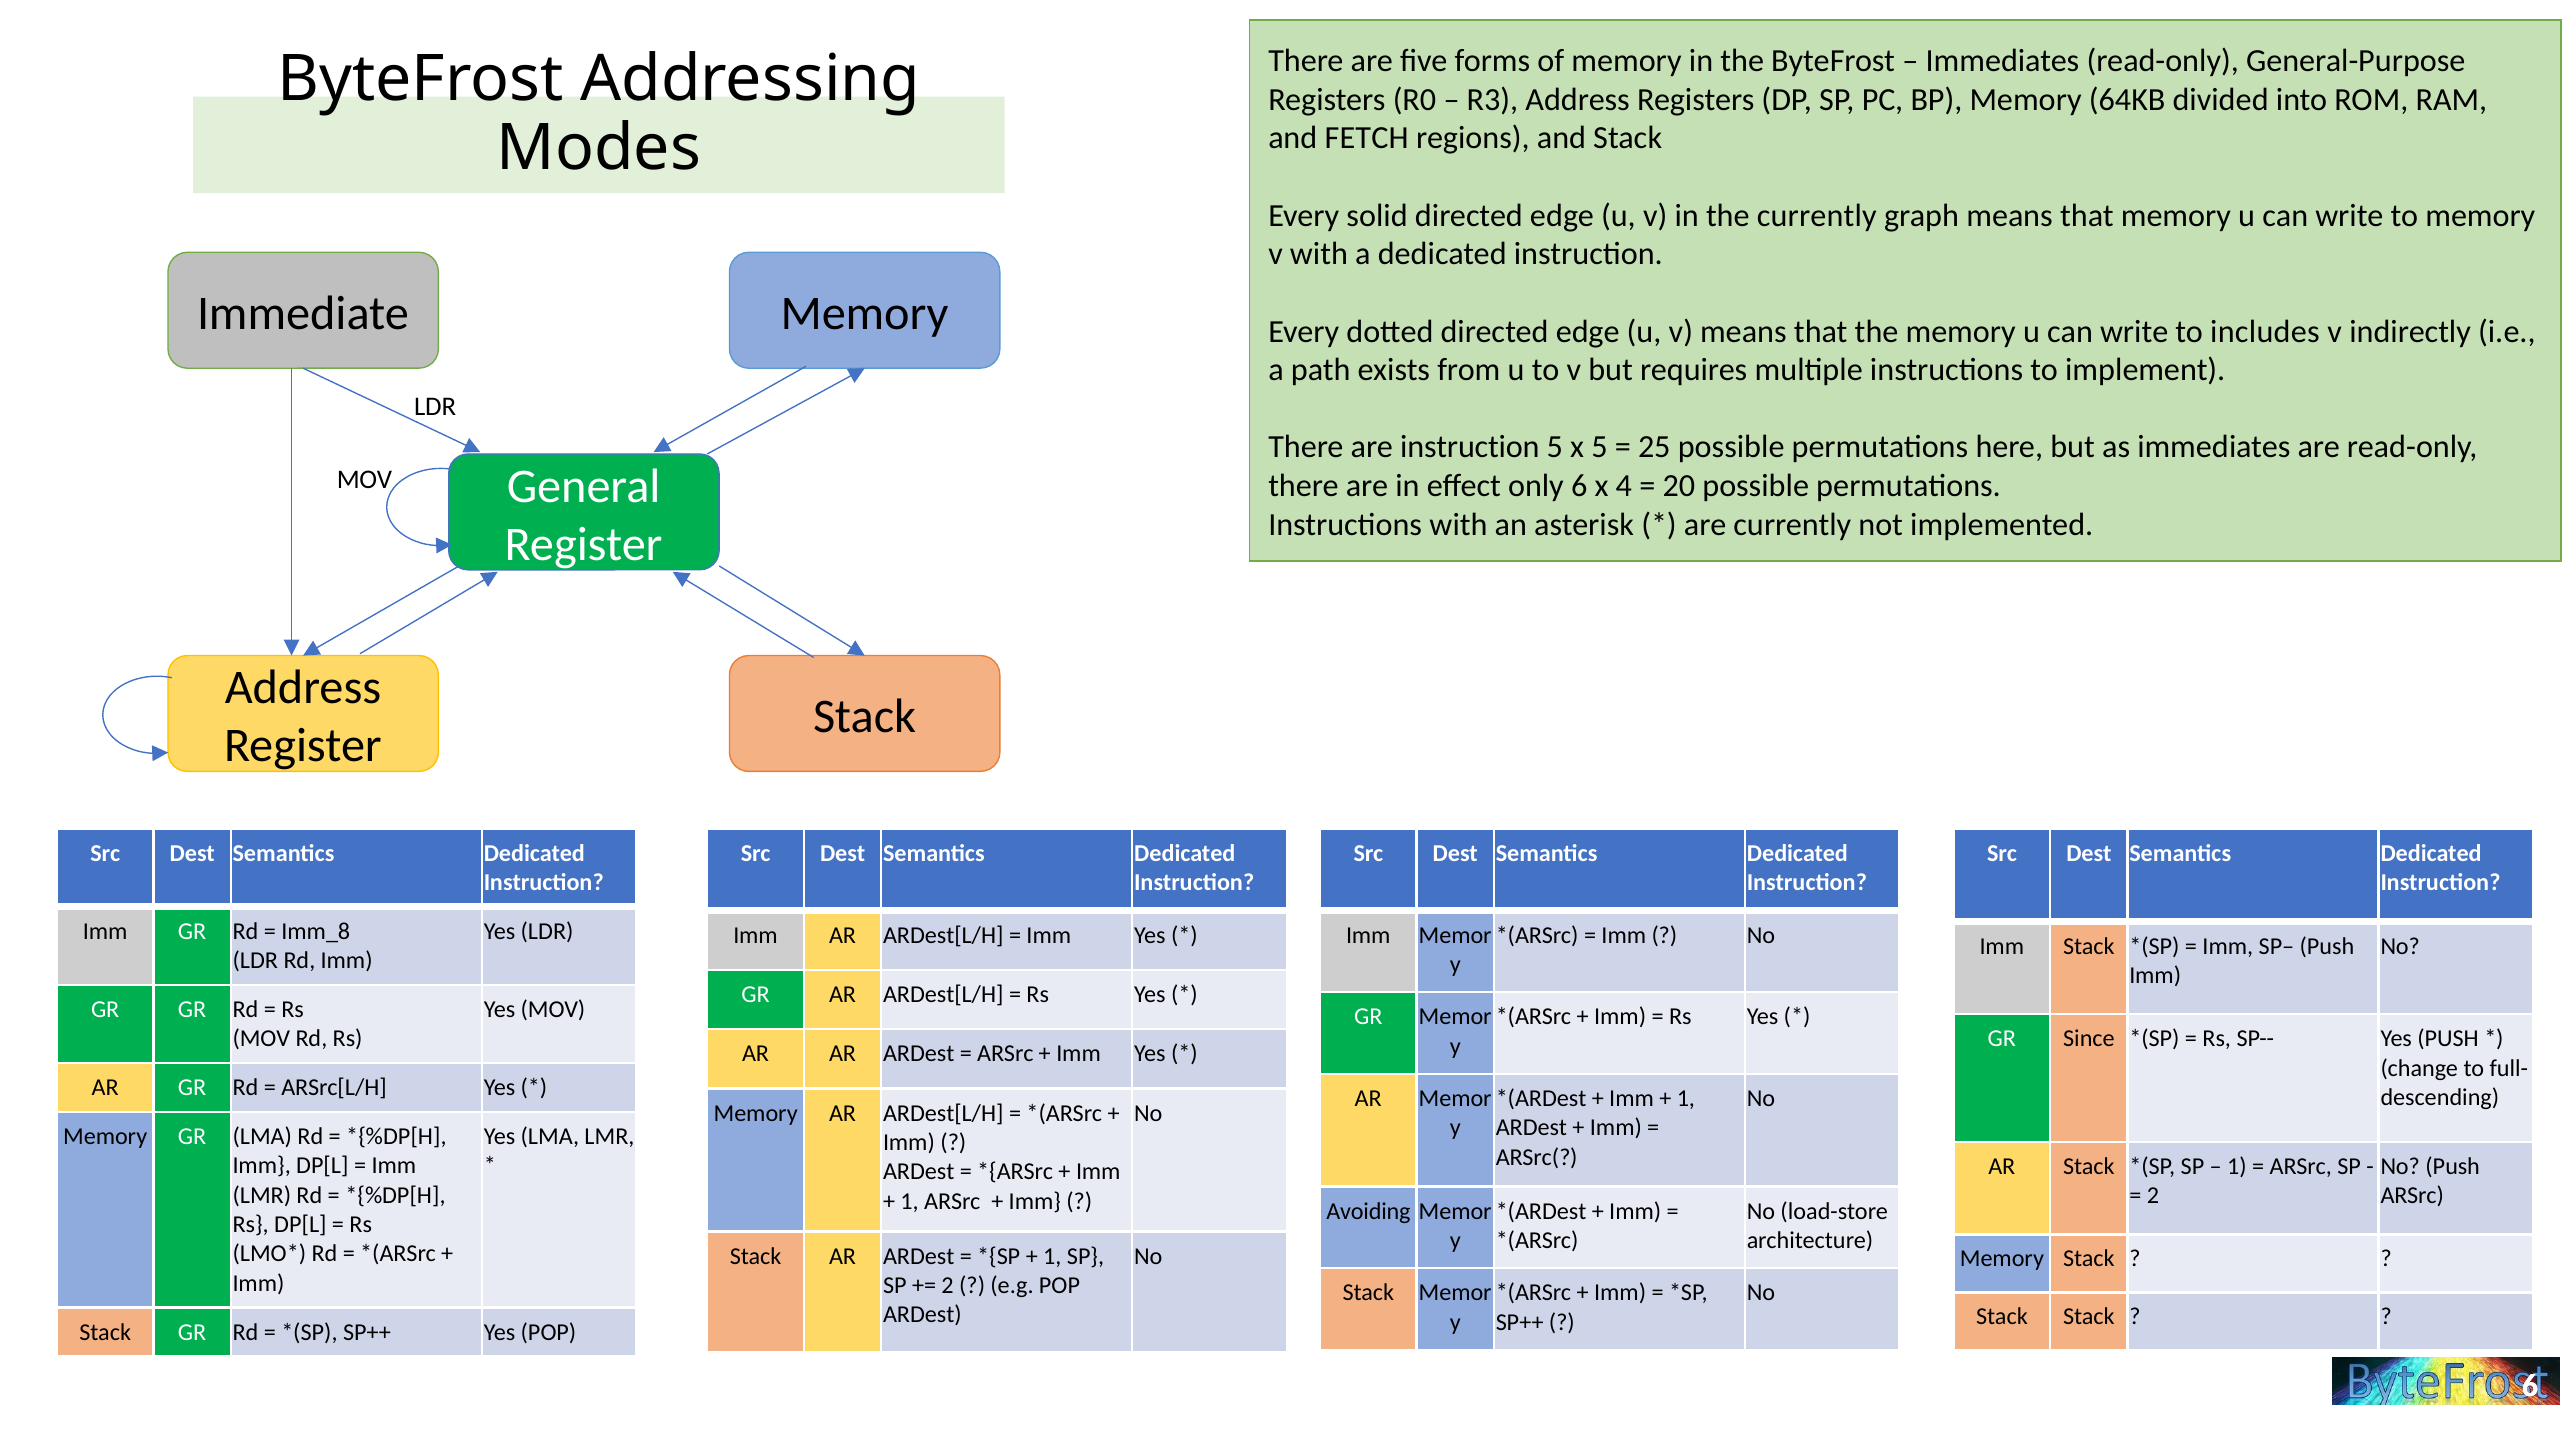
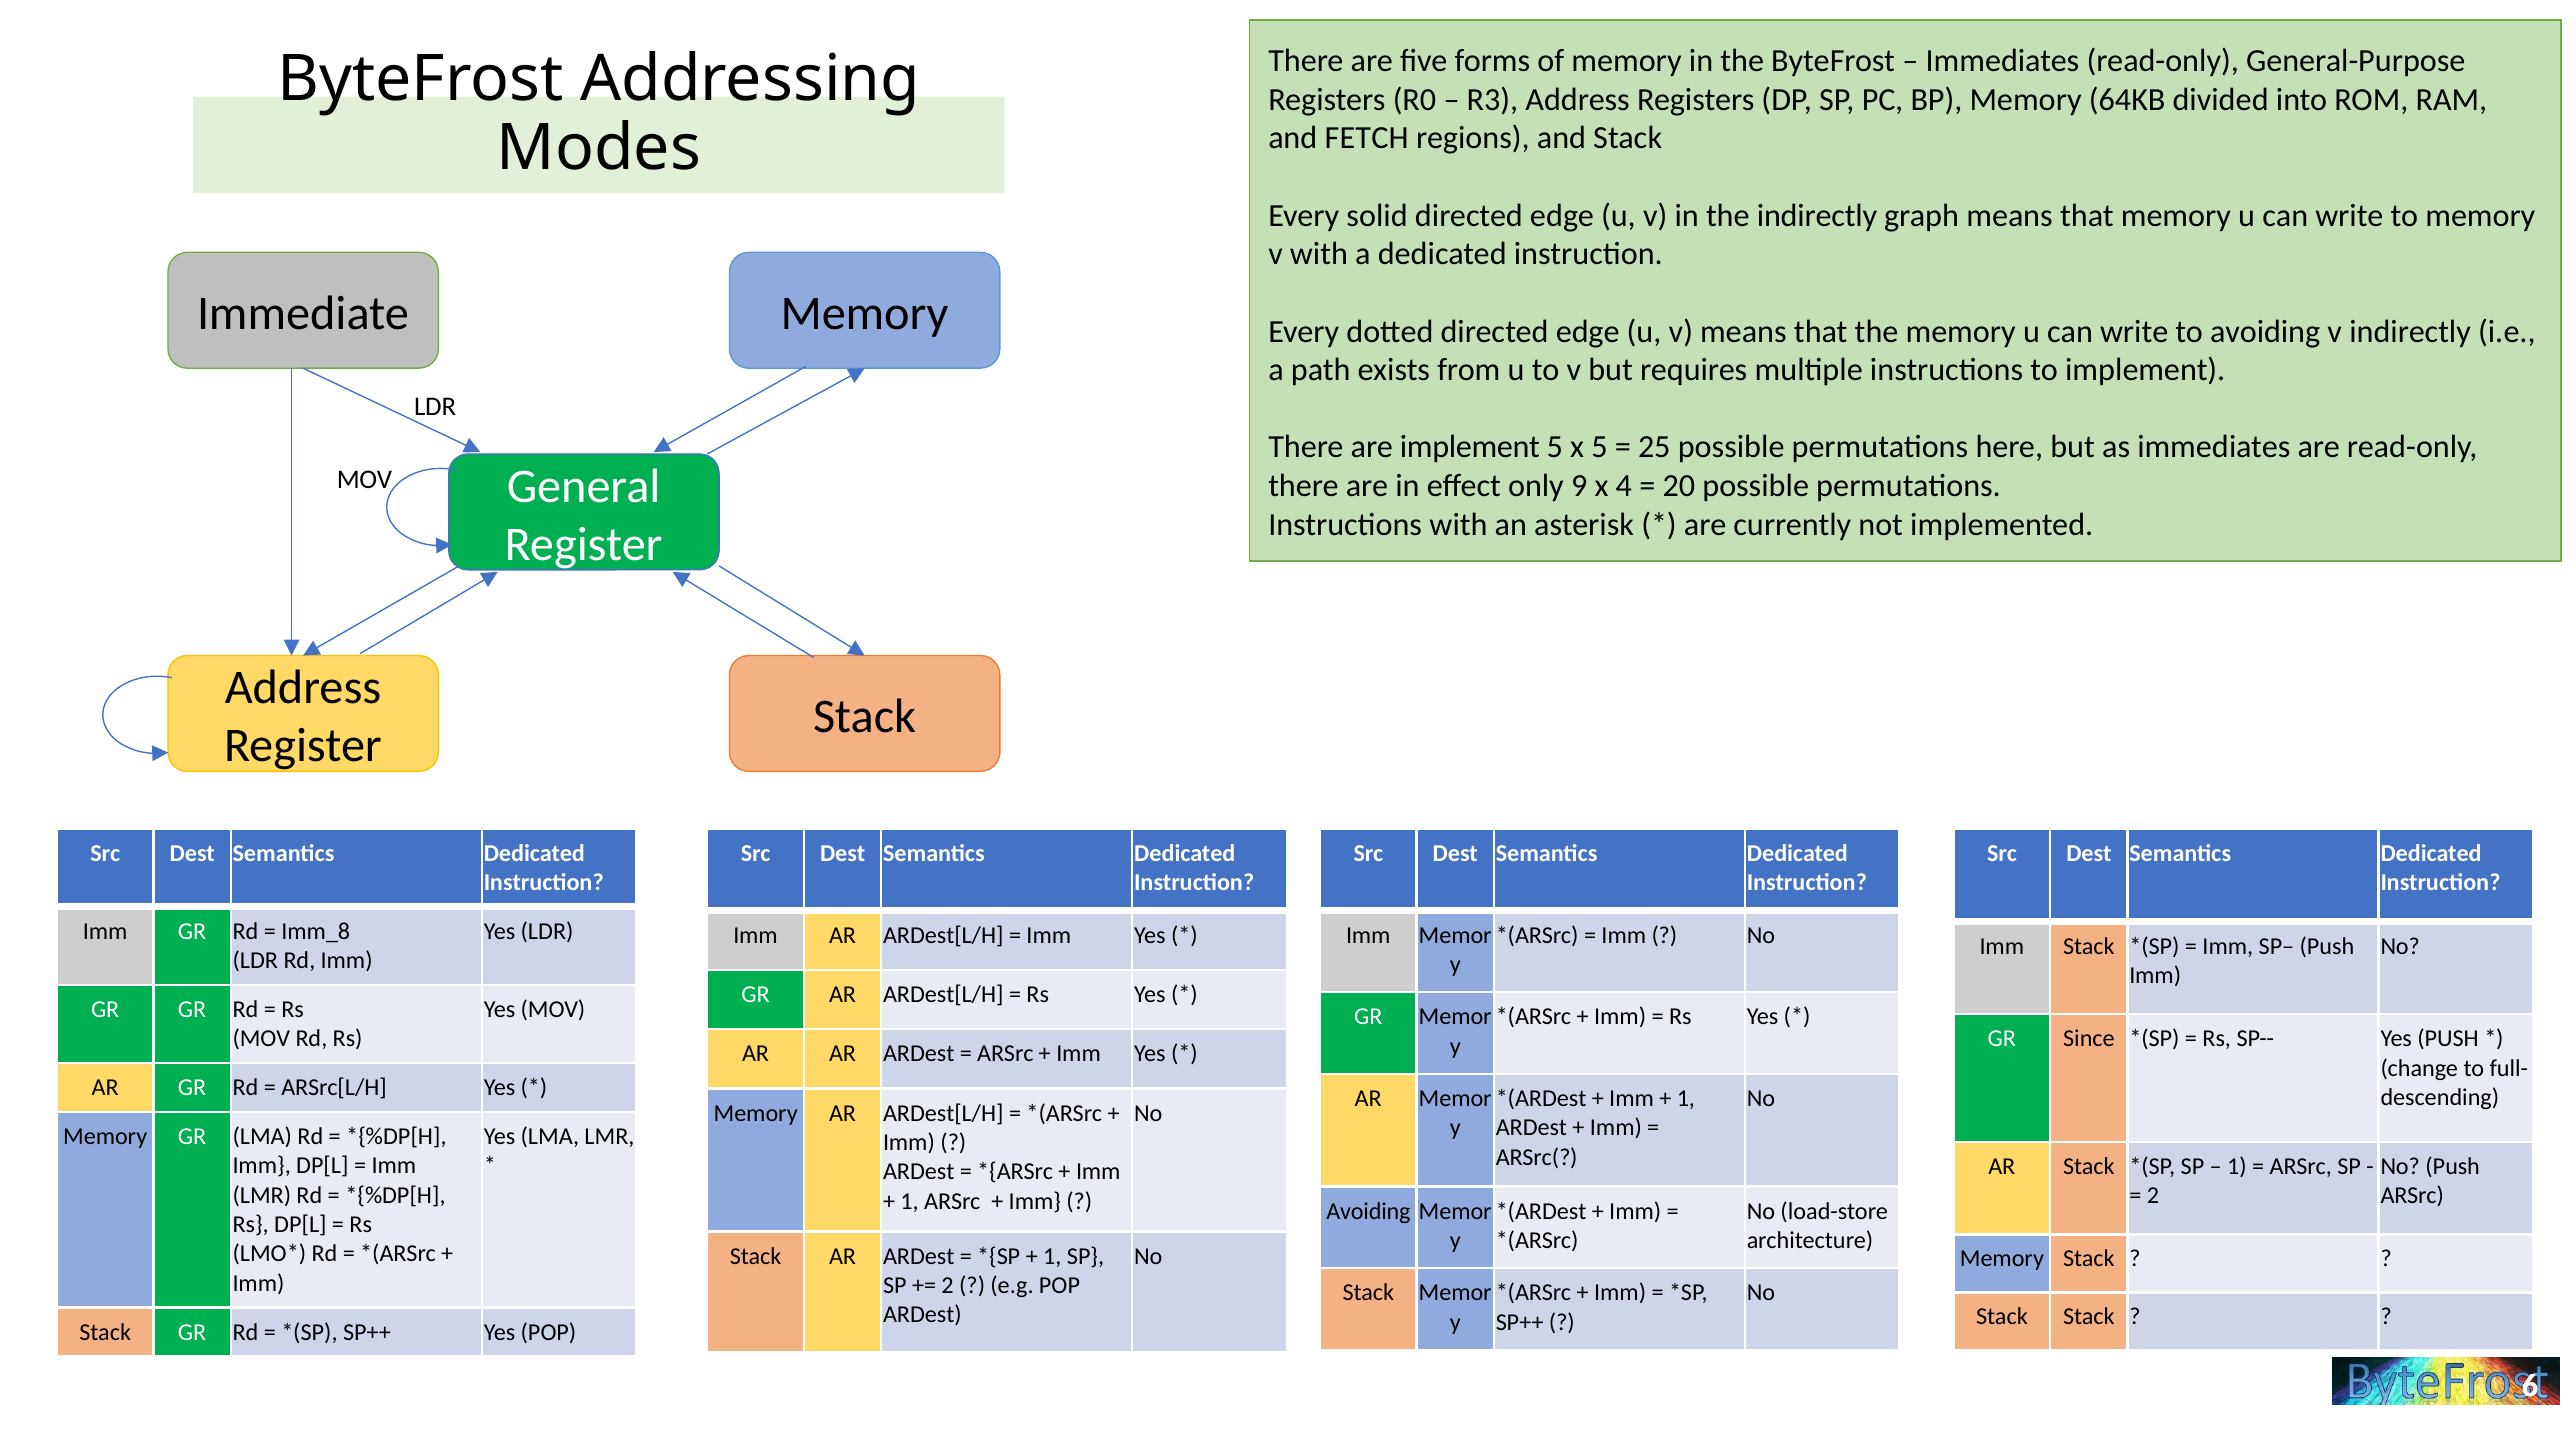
the currently: currently -> indirectly (1817, 216)
to includes: includes -> avoiding (2265, 331)
are instruction: instruction -> implement (1470, 447)
6: 6 -> 9 (1579, 486)
